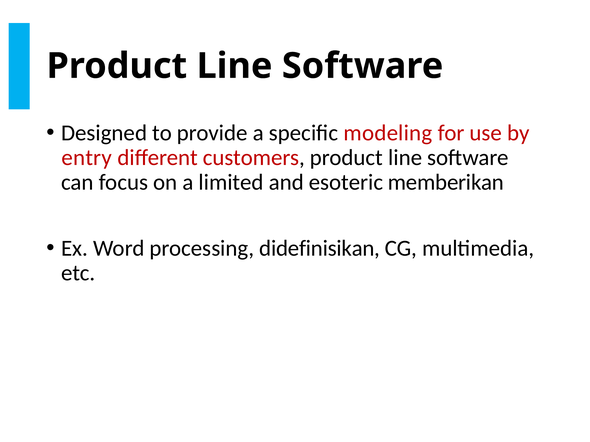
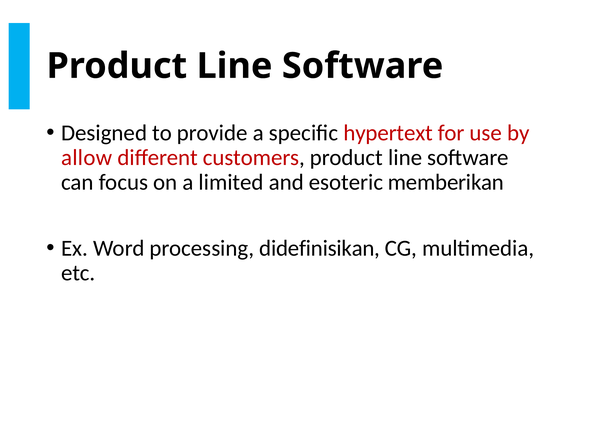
modeling: modeling -> hypertext (388, 133)
entry: entry -> allow (87, 158)
